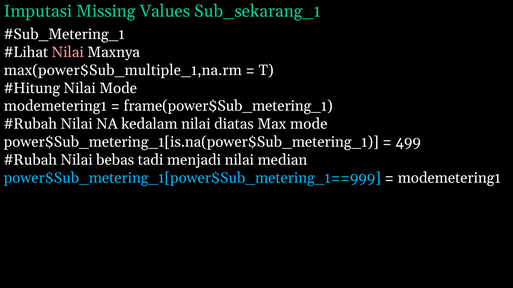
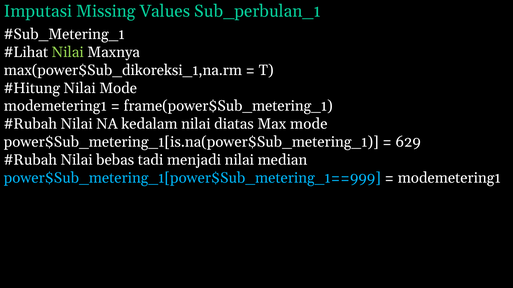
Sub_sekarang_1: Sub_sekarang_1 -> Sub_perbulan_1 (258, 11)
Nilai colour: pink -> light green (68, 52)
max(power$Sub_multiple_1,na.rm: max(power$Sub_multiple_1,na.rm -> max(power$Sub_dikoreksi_1,na.rm (123, 70)
499: 499 -> 629 (408, 142)
